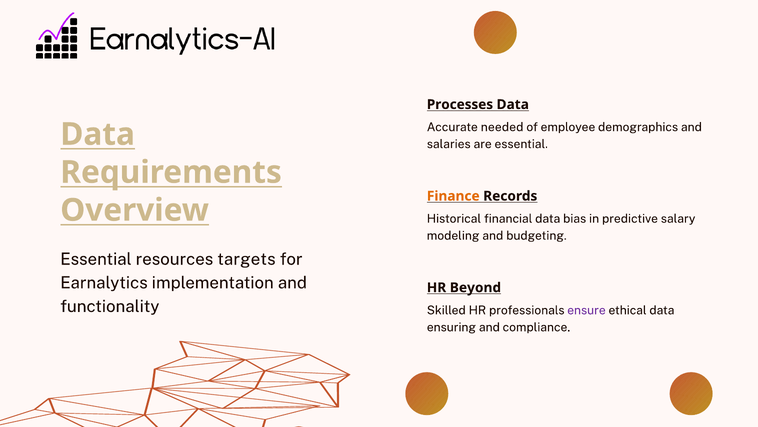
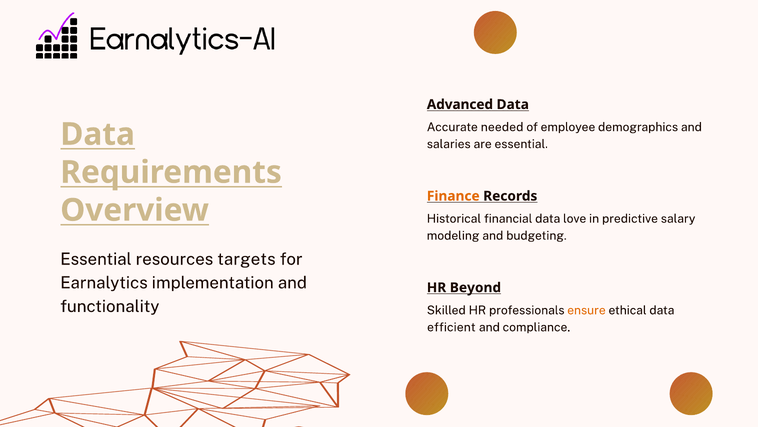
Processes: Processes -> Advanced (460, 104)
bias: bias -> love (575, 218)
ensure colour: purple -> orange (586, 310)
ensuring: ensuring -> efficient (451, 327)
